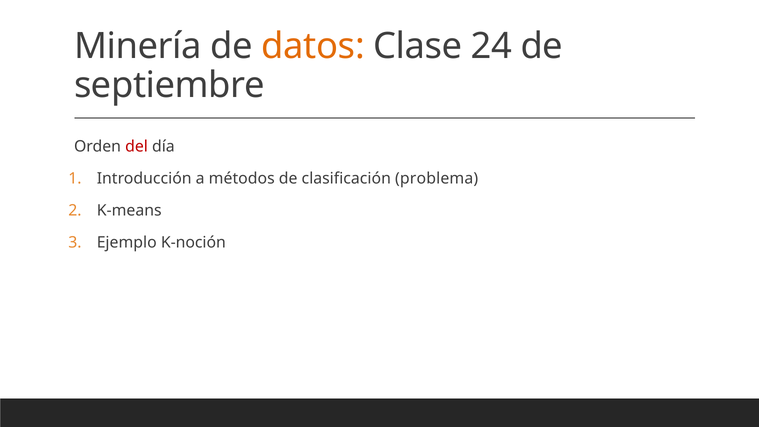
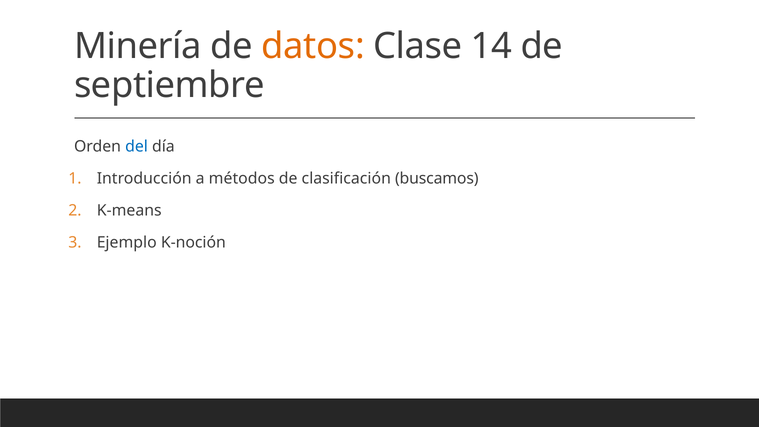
24: 24 -> 14 (491, 46)
del colour: red -> blue (137, 147)
problema: problema -> buscamos (437, 179)
